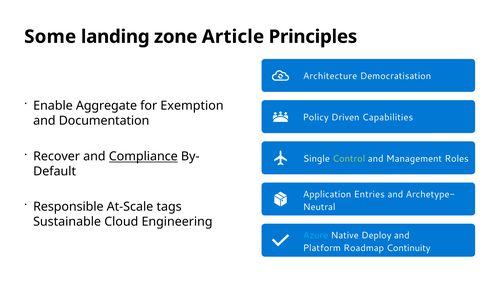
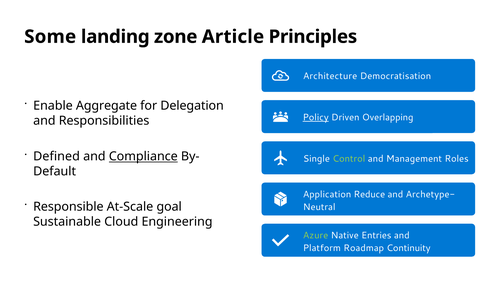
Exemption: Exemption -> Delegation (192, 106)
Policy underline: none -> present (316, 117)
Capabilities: Capabilities -> Overlapping (388, 117)
Documentation: Documentation -> Responsibilities (104, 121)
Recover: Recover -> Defined (57, 156)
Entries: Entries -> Reduce (369, 194)
tags: tags -> goal (169, 206)
Azure colour: light blue -> light green (316, 235)
Deploy: Deploy -> Entries (376, 235)
